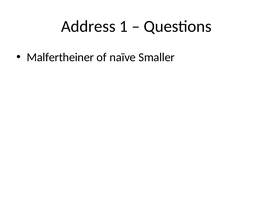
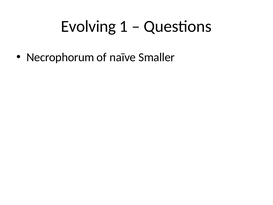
Address: Address -> Evolving (88, 26)
Malfertheiner: Malfertheiner -> Necrophorum (60, 57)
